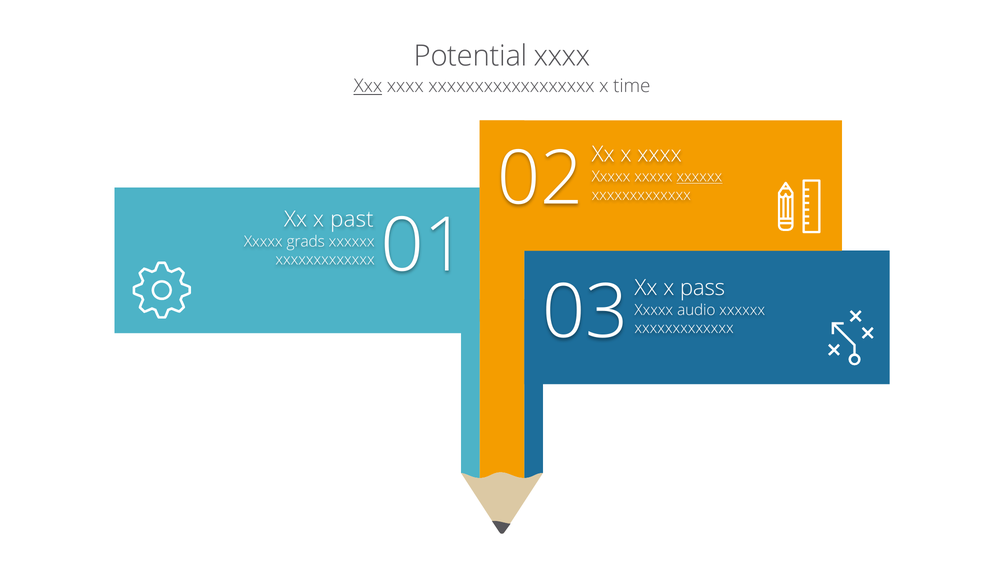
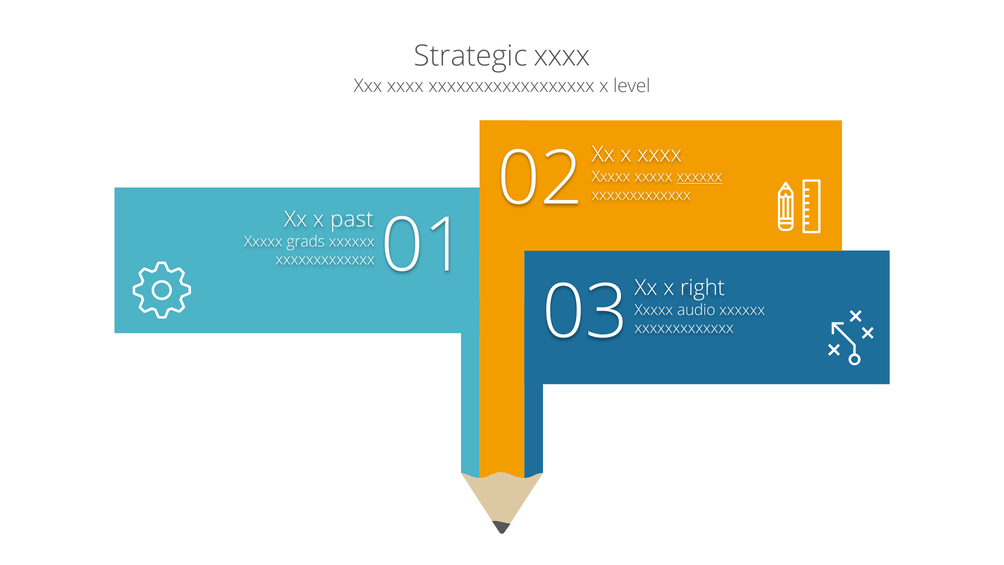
Potential: Potential -> Strategic (471, 56)
Xxx underline: present -> none (368, 86)
time: time -> level (632, 86)
pass: pass -> right (702, 288)
